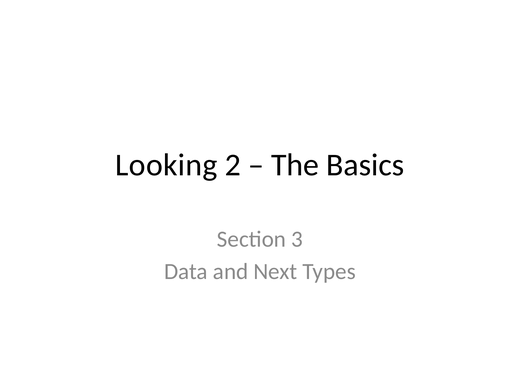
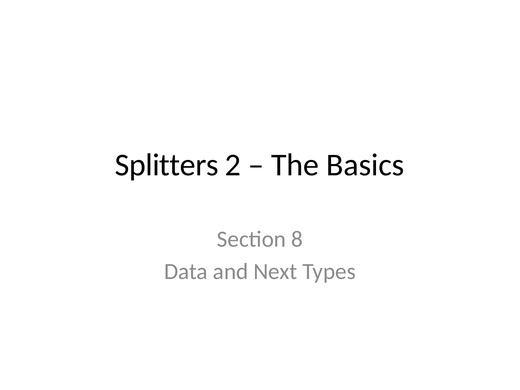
Looking: Looking -> Splitters (167, 165)
3: 3 -> 8 (297, 239)
